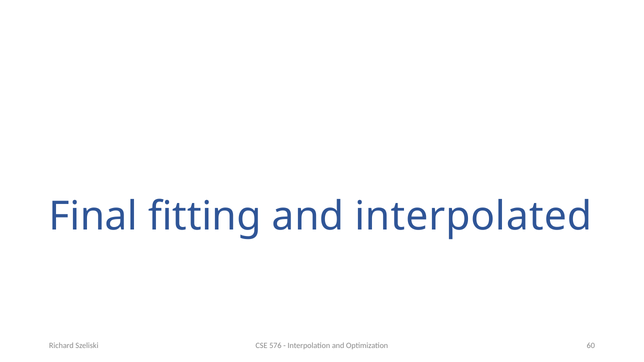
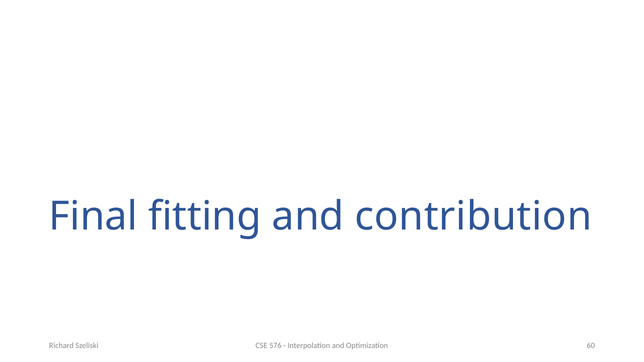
interpolated: interpolated -> contribution (473, 217)
